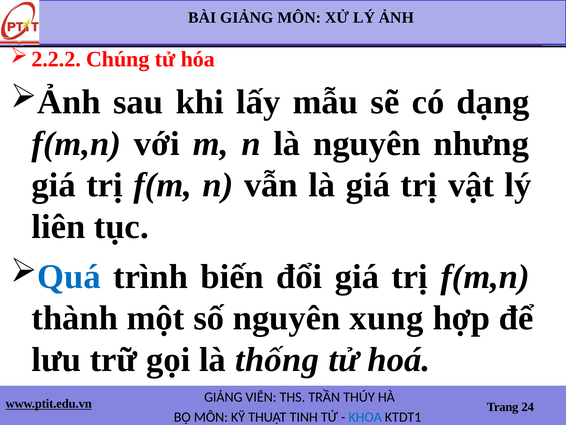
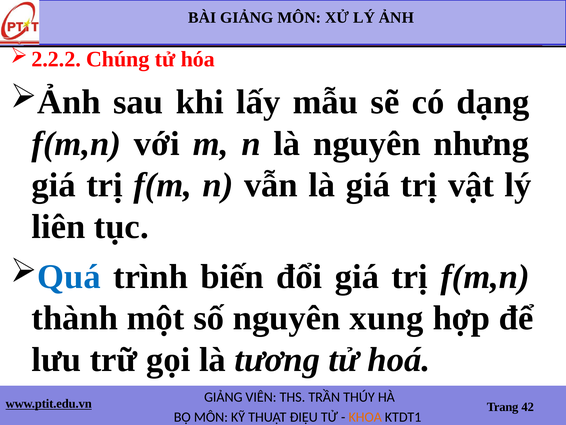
thống: thống -> tương (277, 359)
24: 24 -> 42 (528, 407)
TINH: TINH -> ĐIỆU (304, 417)
KHOA colour: blue -> orange (365, 417)
